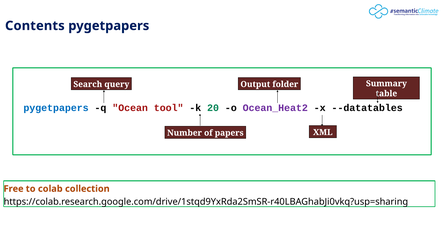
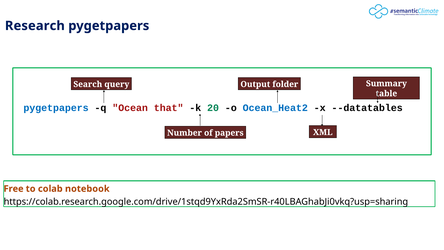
Contents: Contents -> Research (35, 26)
tool: tool -> that (169, 108)
Ocean_Heat2 colour: purple -> blue (275, 108)
collection: collection -> notebook (87, 189)
